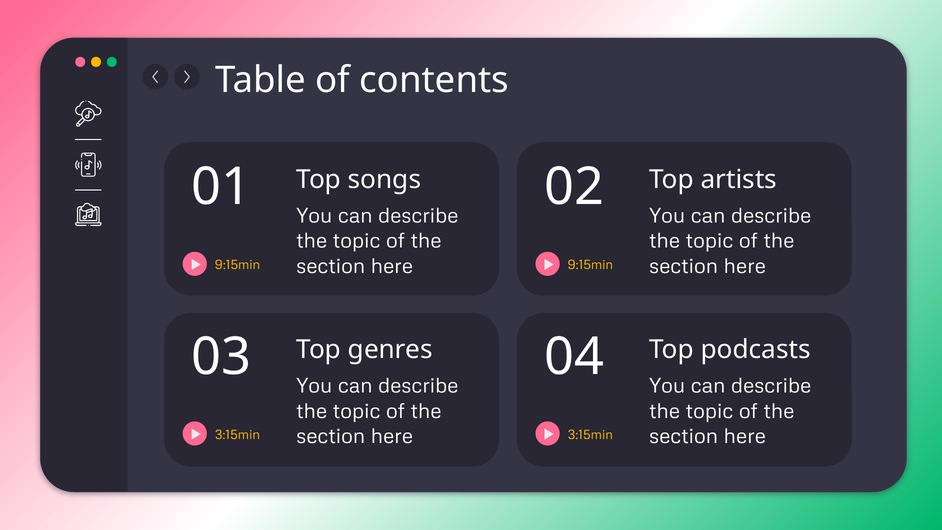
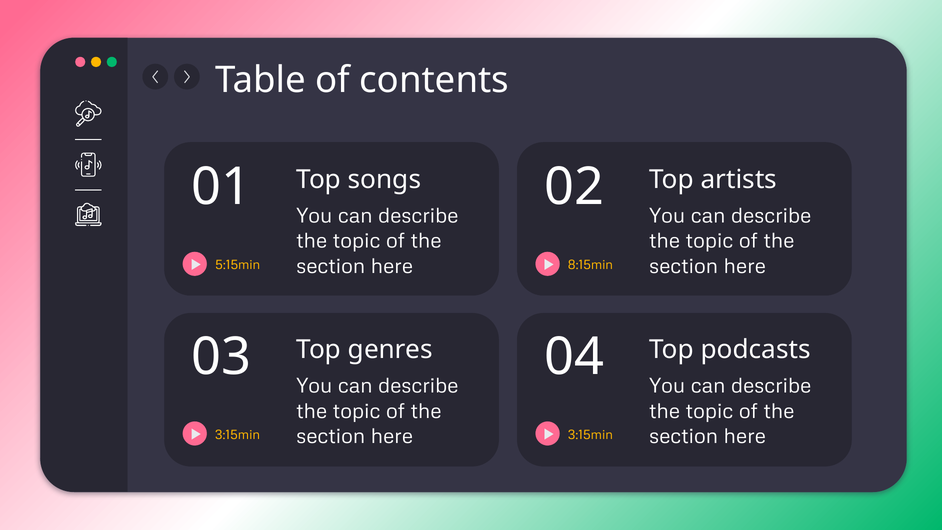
9:15min: 9:15min -> 5:15min (238, 265)
9:15min: 9:15min -> 8:15min (590, 265)
